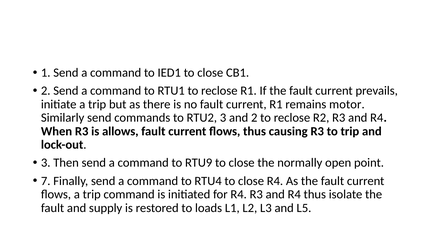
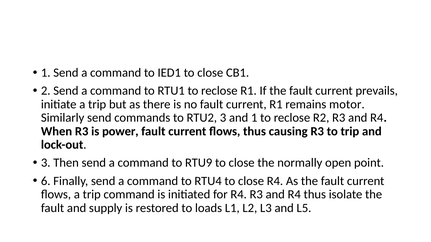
and 2: 2 -> 1 (254, 118)
allows: allows -> power (120, 132)
7: 7 -> 6 (46, 181)
